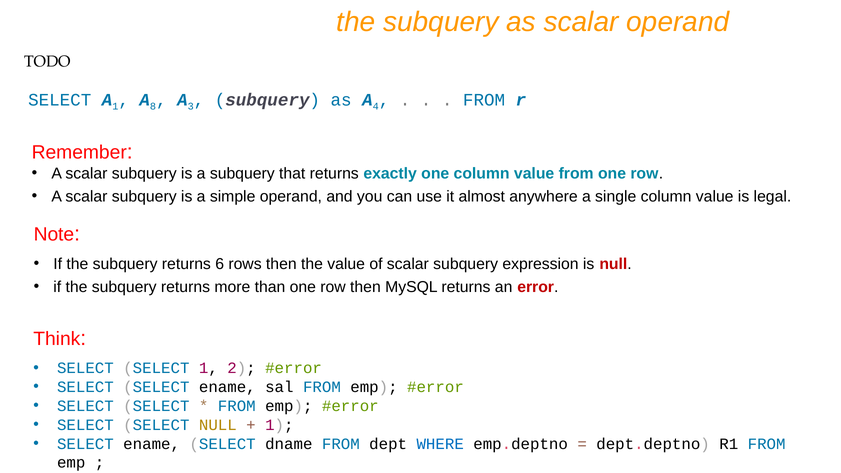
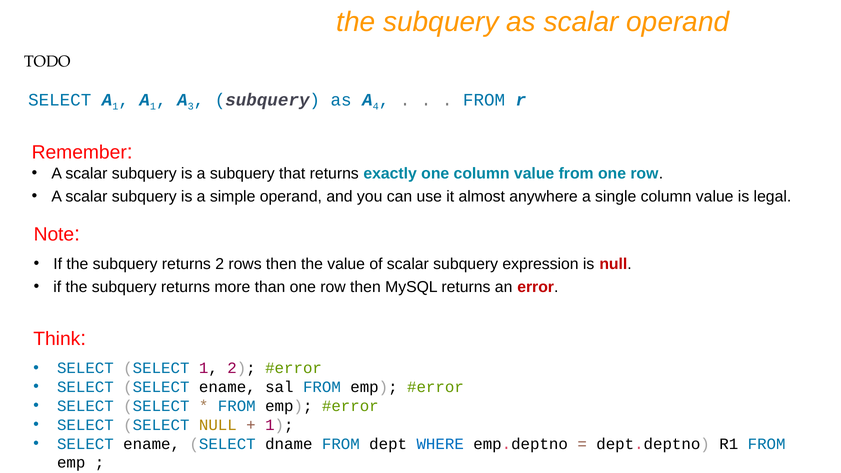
8: 8 -> 1 (153, 107)
returns 6: 6 -> 2 (220, 264)
